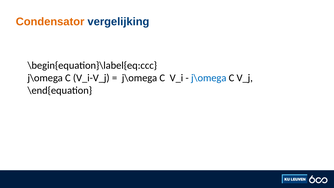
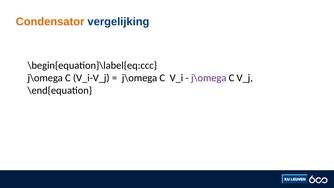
j\omega colour: blue -> purple (209, 78)
